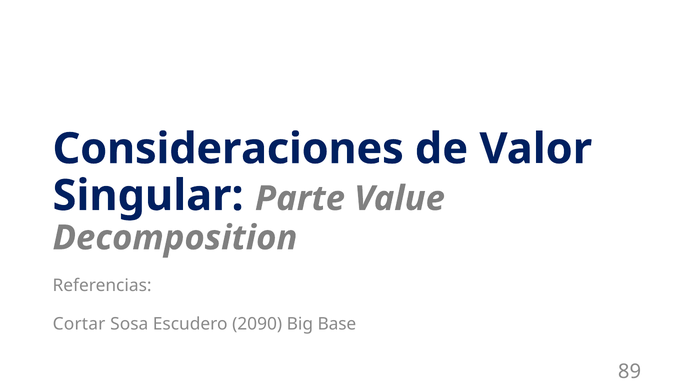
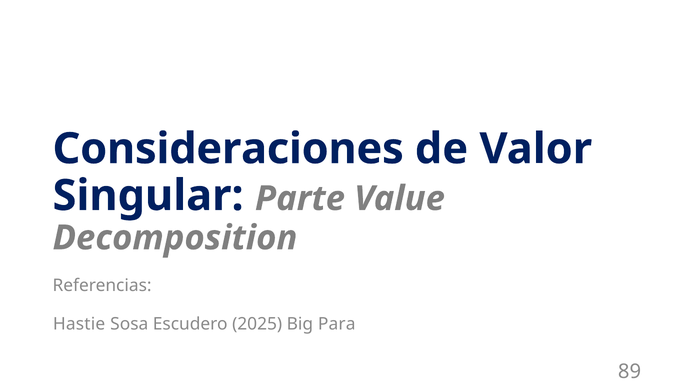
Cortar: Cortar -> Hastie (79, 324)
2090: 2090 -> 2025 (257, 324)
Base: Base -> Para (337, 324)
